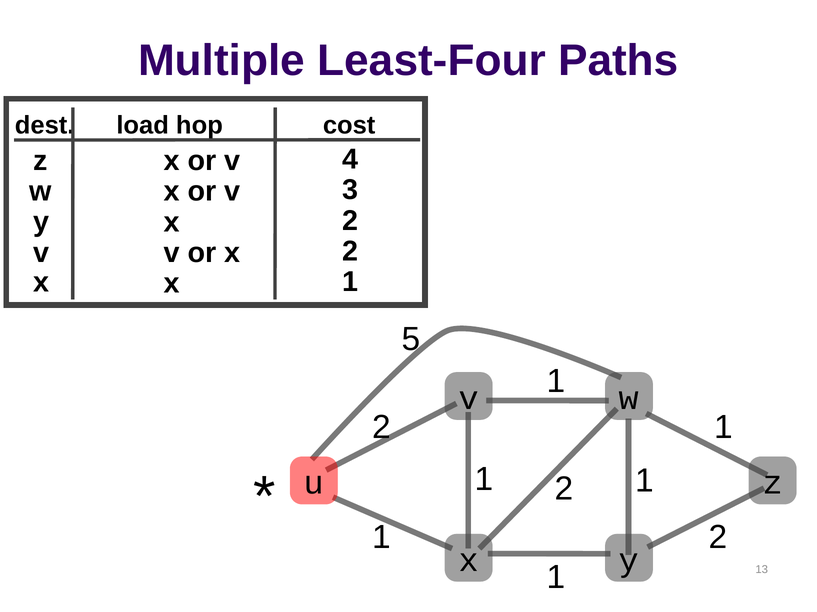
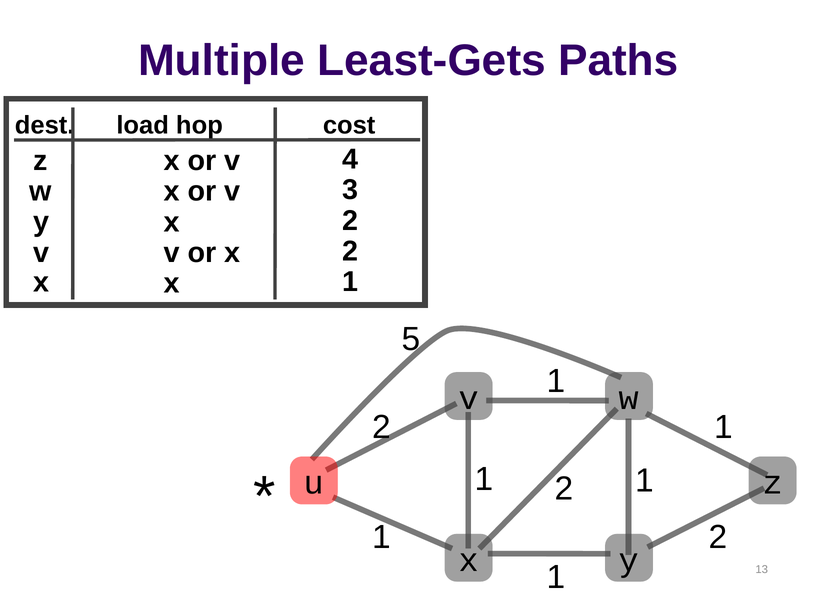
Least-Four: Least-Four -> Least-Gets (432, 61)
